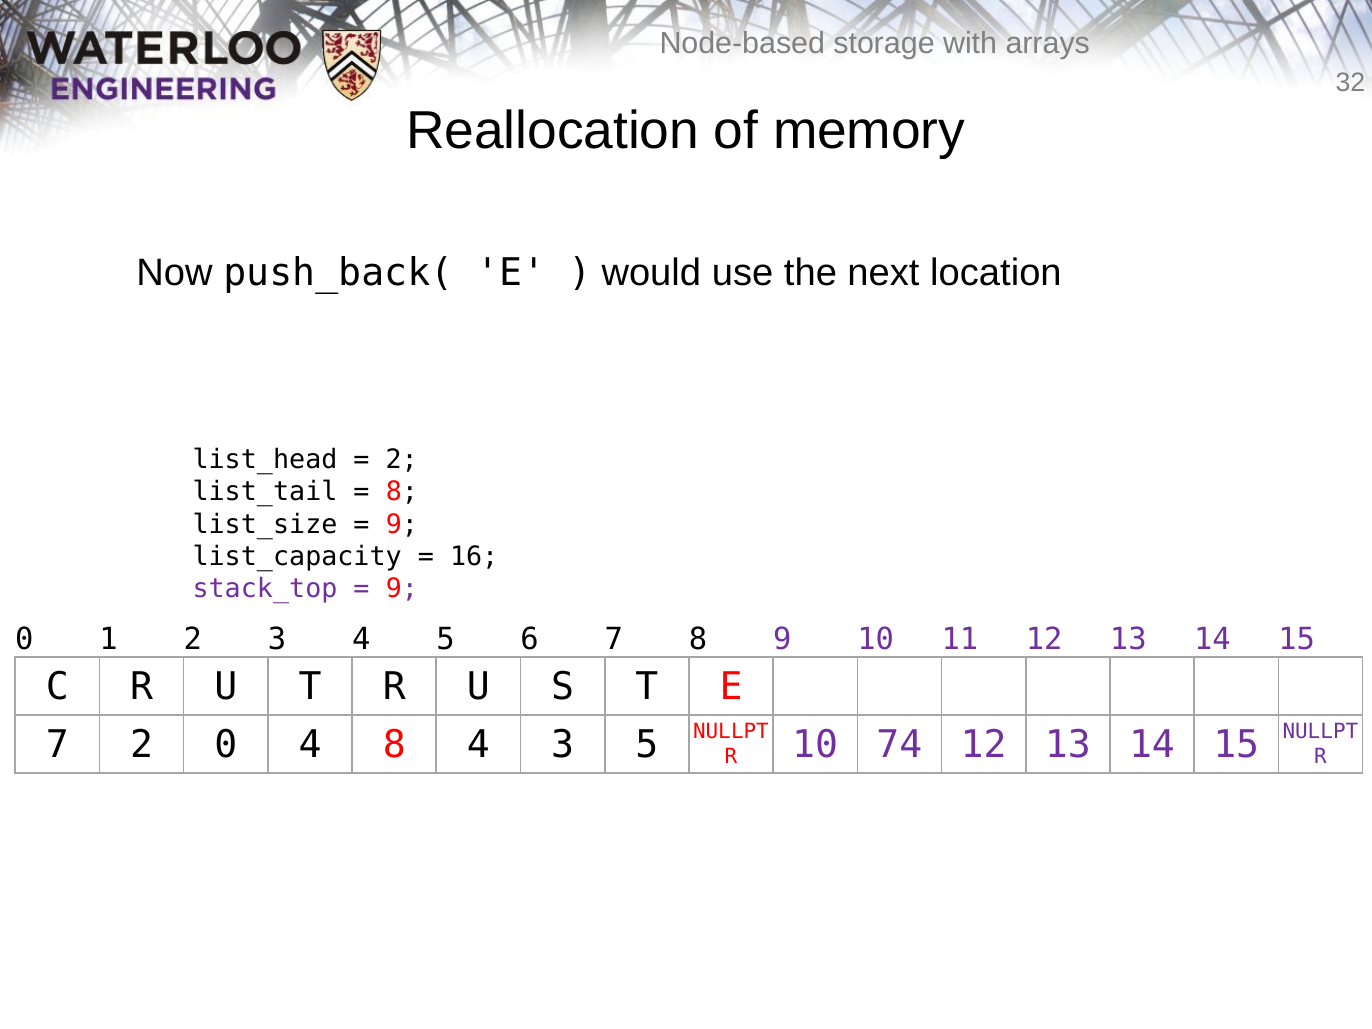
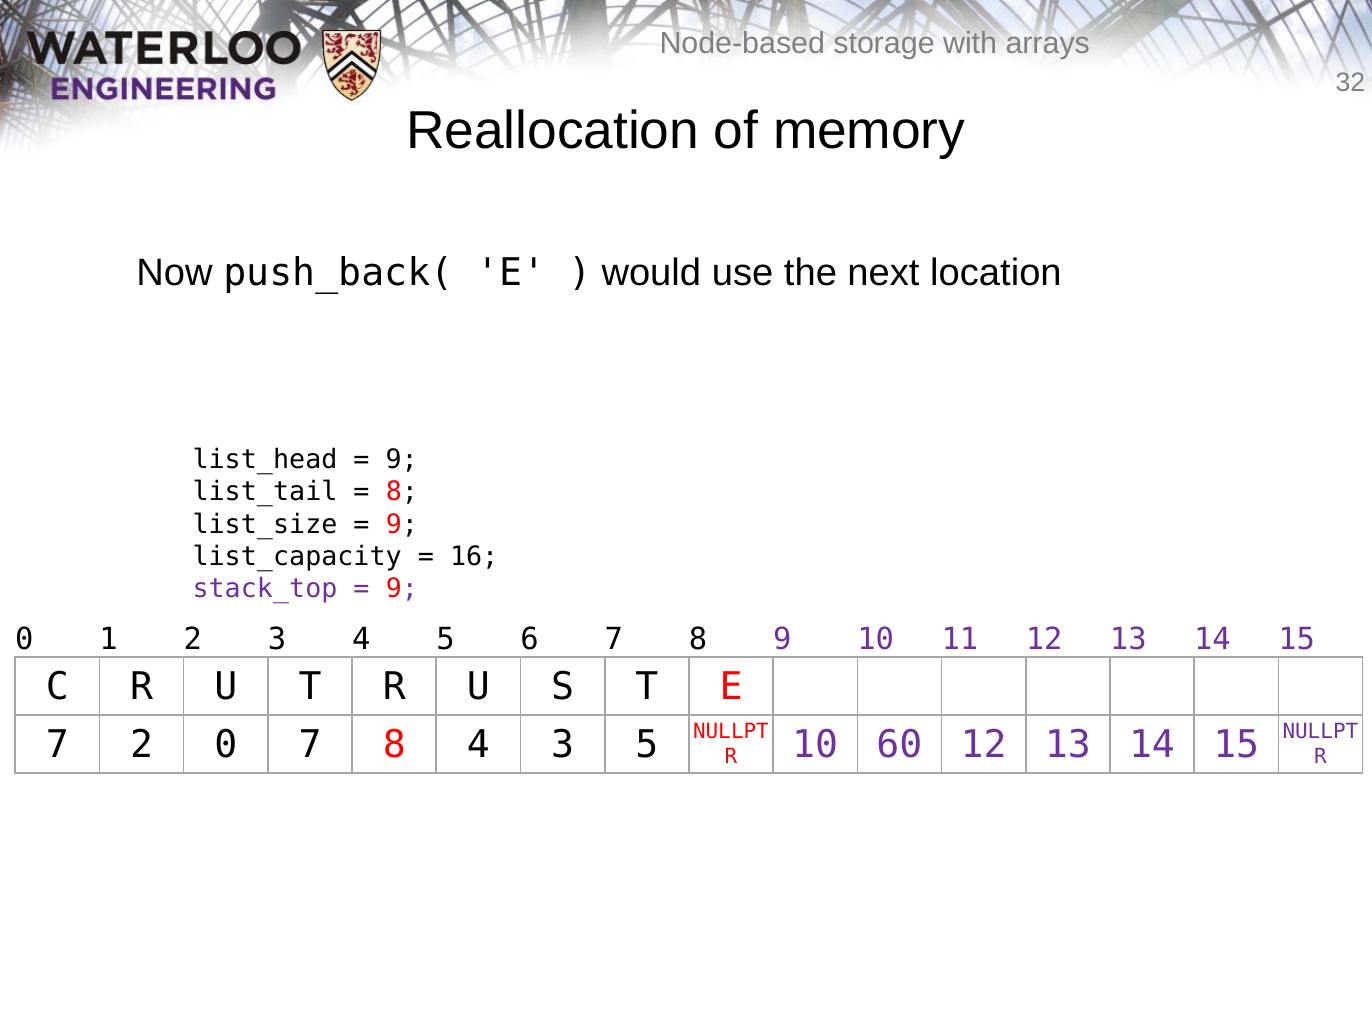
2: 2 -> 9 (402, 460)
0 4: 4 -> 7 (310, 745)
74: 74 -> 60 (899, 745)
